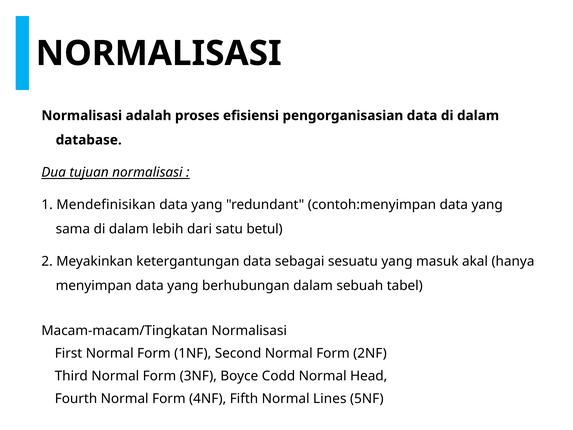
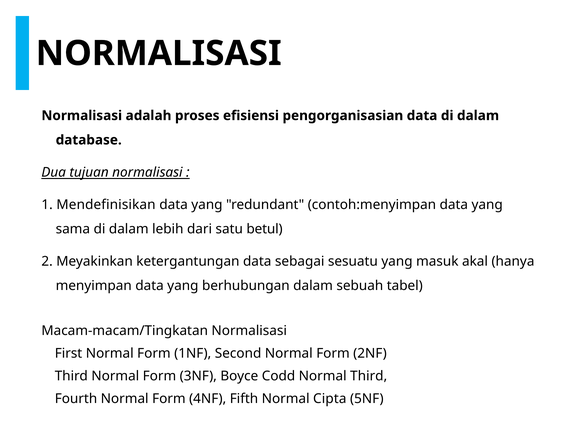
Normal Head: Head -> Third (369, 376)
Lines: Lines -> Cipta (330, 398)
